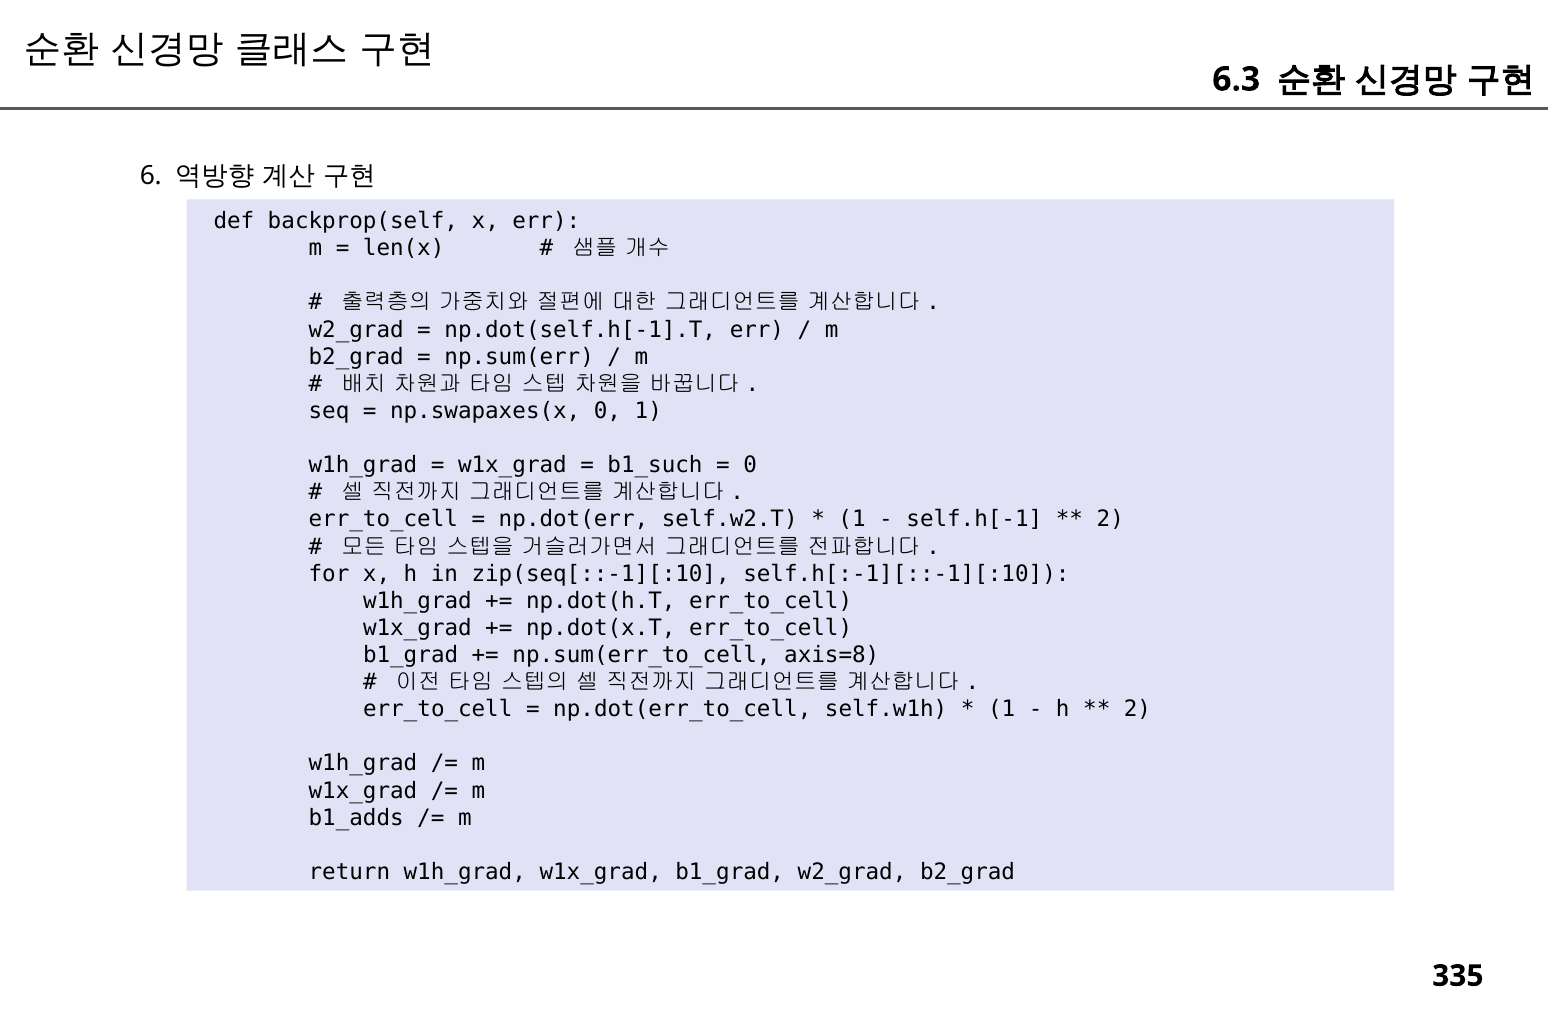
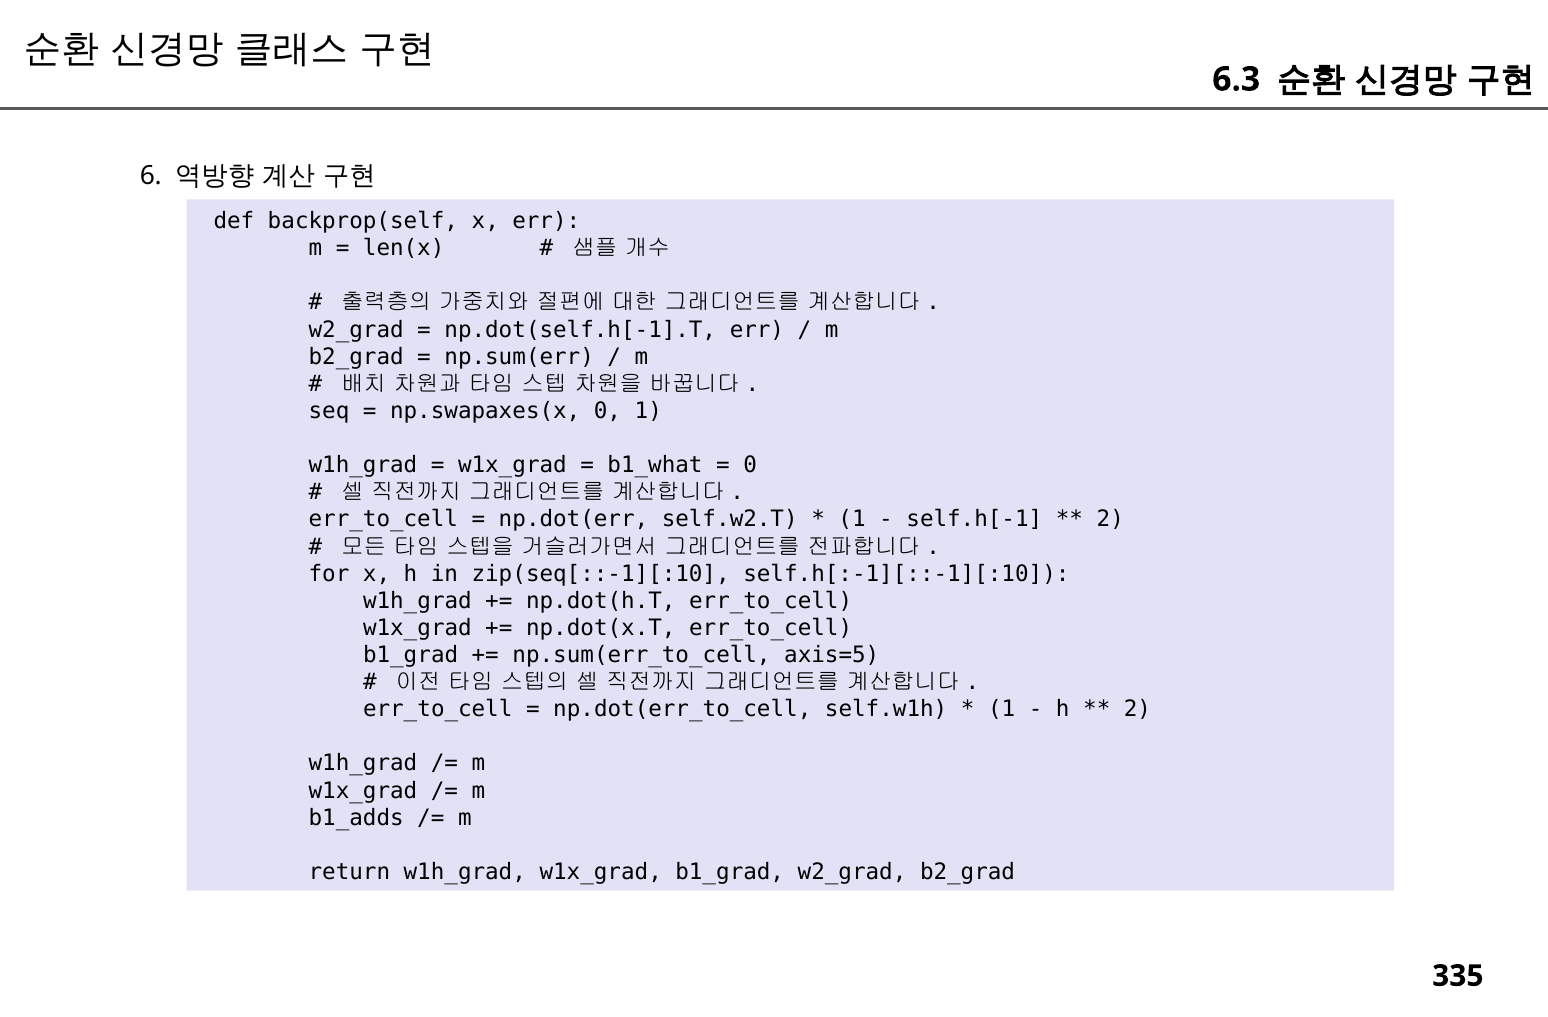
b1_such: b1_such -> b1_what (655, 465)
axis=8: axis=8 -> axis=5 (832, 655)
